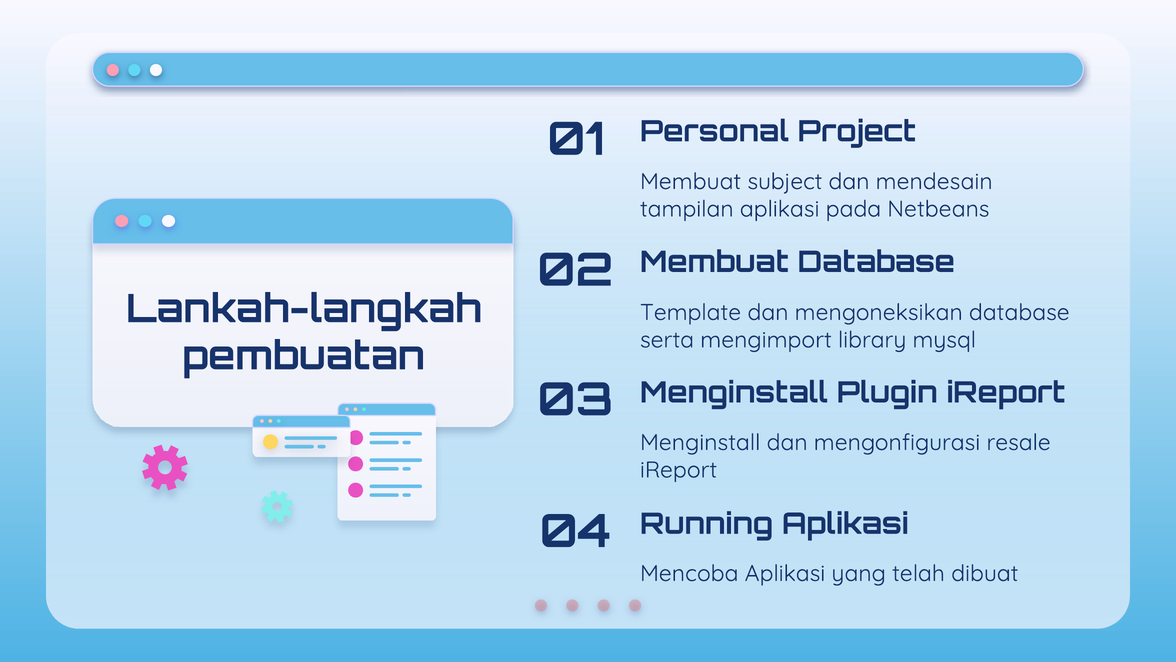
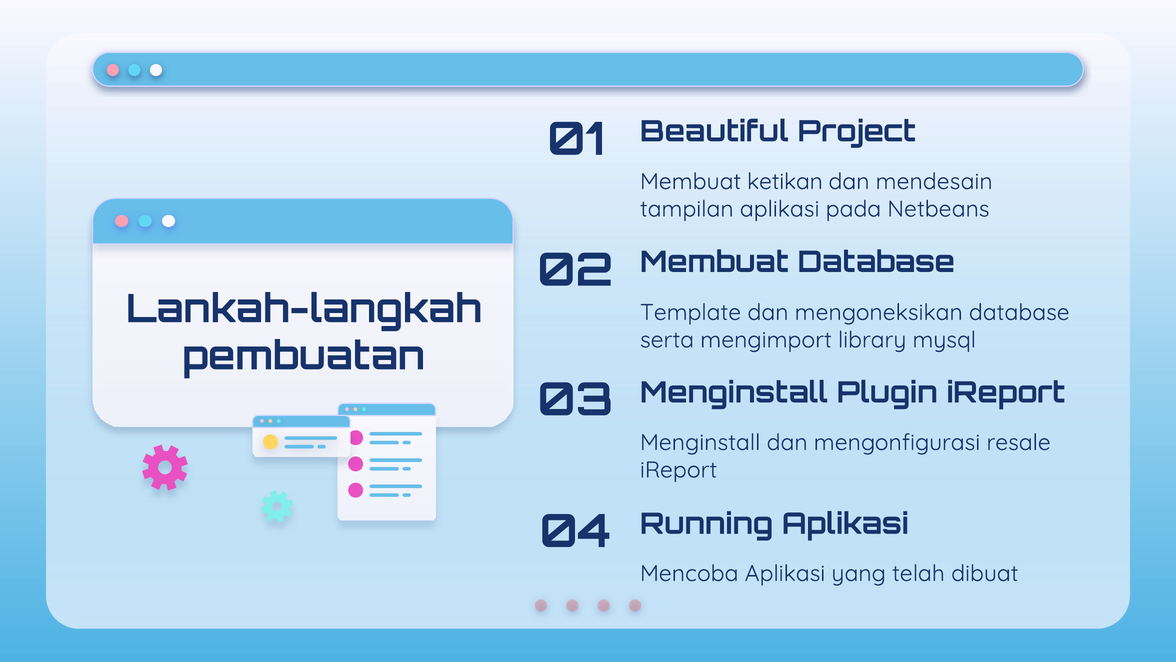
Personal: Personal -> Beautiful (714, 132)
subject: subject -> ketikan (785, 181)
